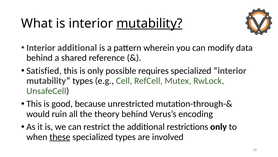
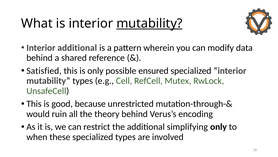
requires: requires -> ensured (153, 71)
restrictions: restrictions -> simplifying (187, 126)
these underline: present -> none (60, 136)
